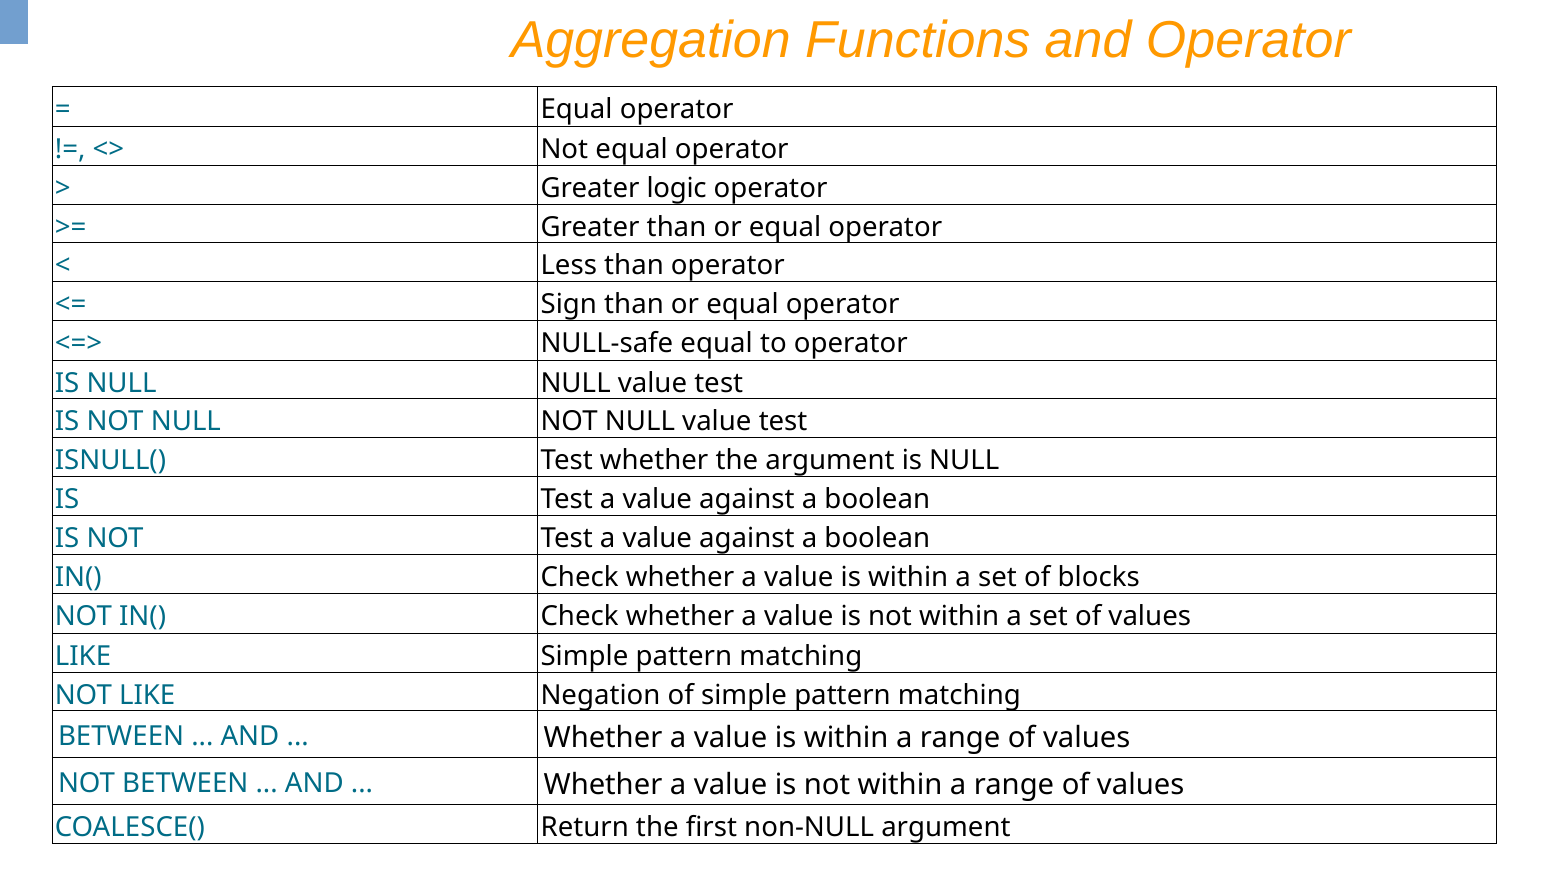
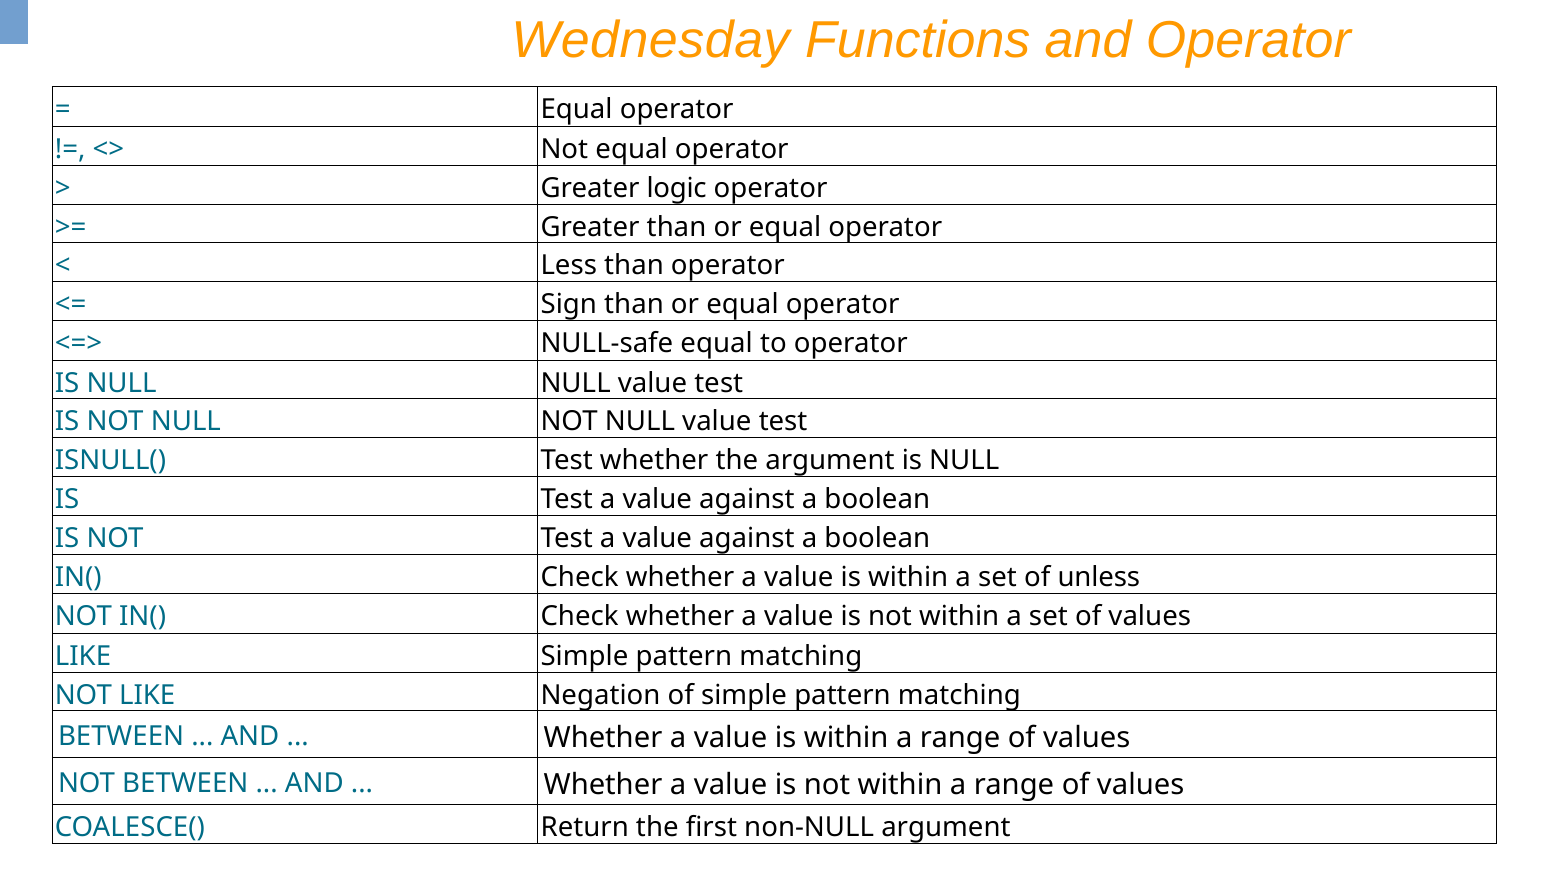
Aggregation: Aggregation -> Wednesday (650, 41)
blocks: blocks -> unless (1099, 578)
